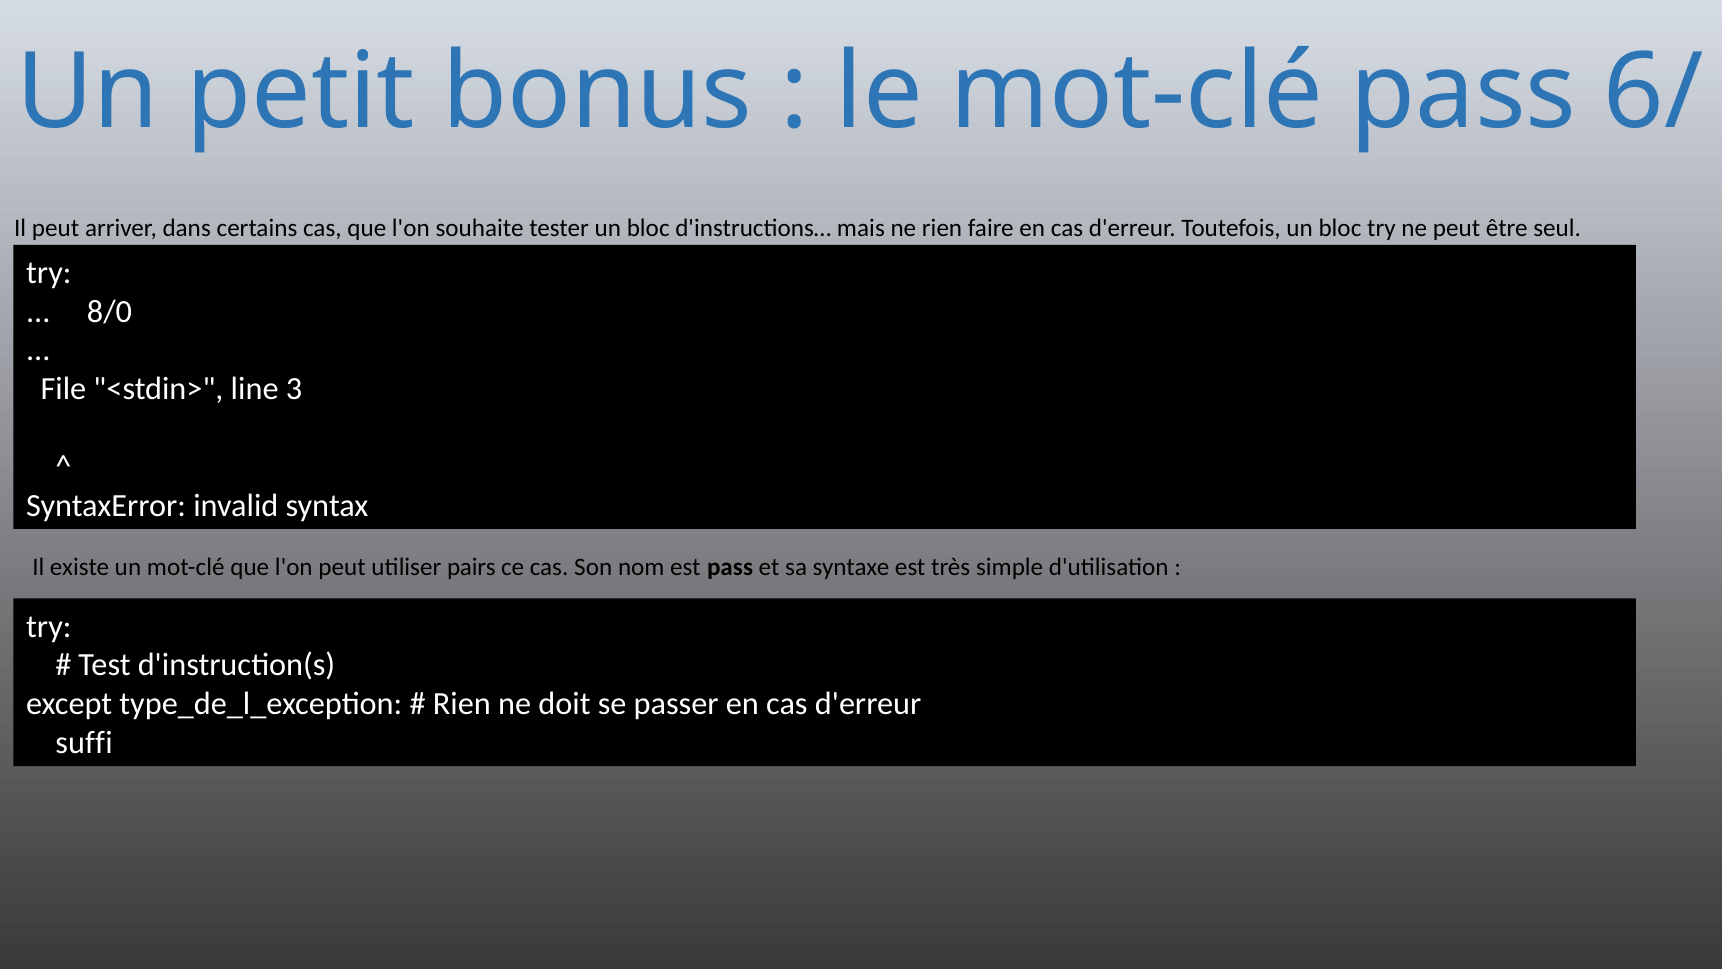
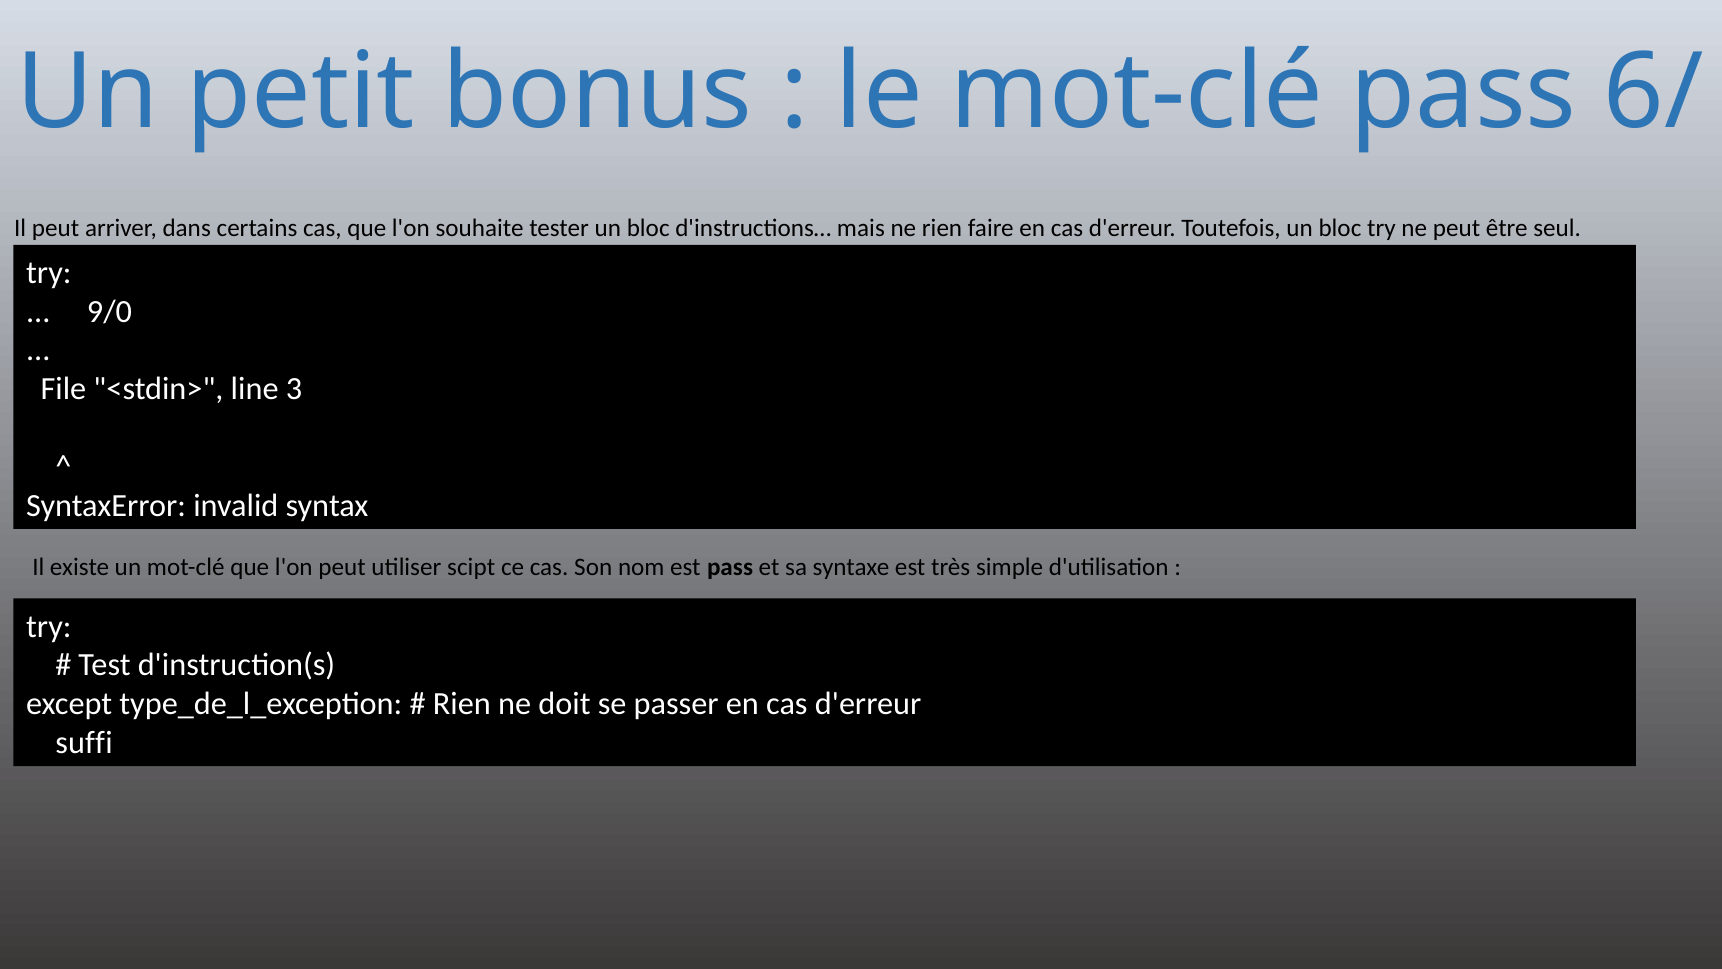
8/0: 8/0 -> 9/0 (110, 311)
pairs: pairs -> scipt (471, 567)
